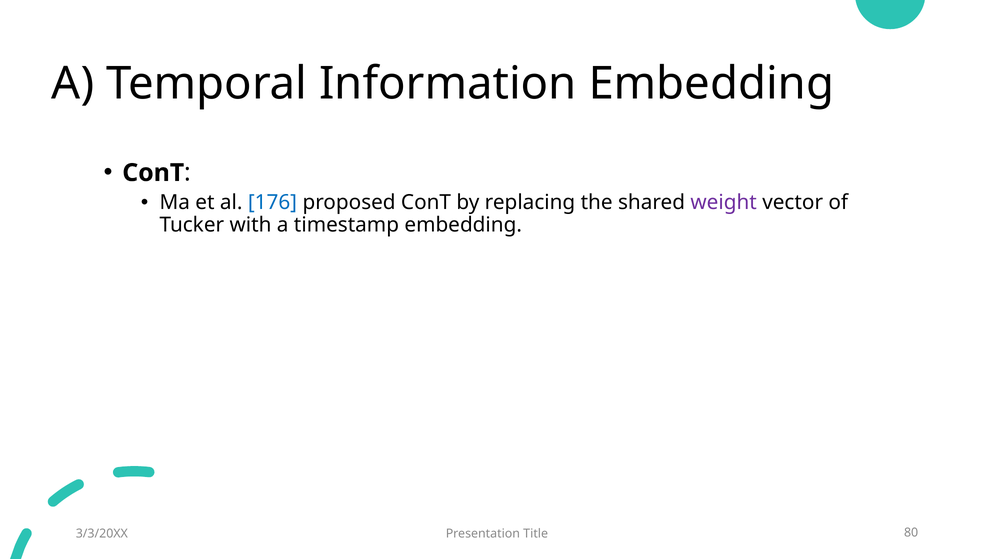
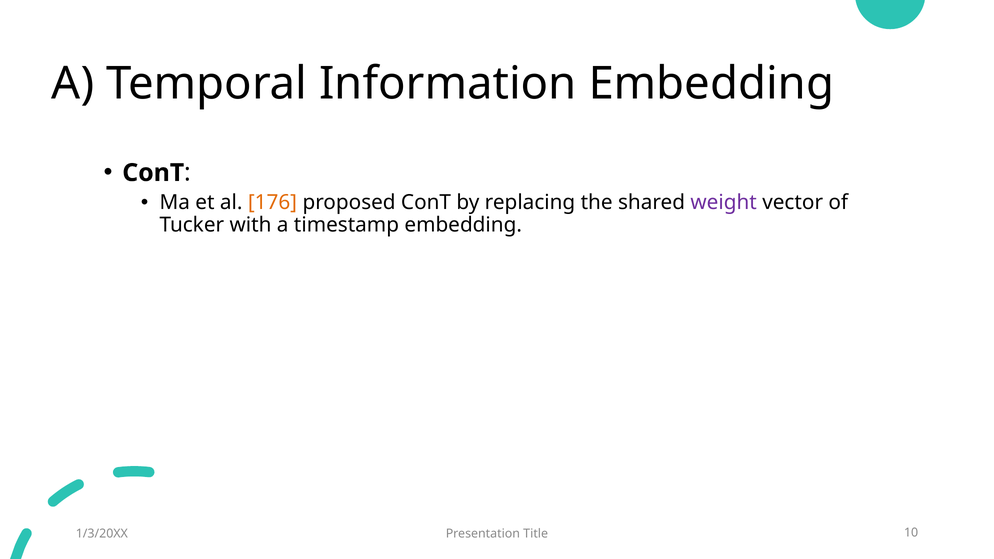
176 colour: blue -> orange (272, 203)
3/3/20XX: 3/3/20XX -> 1/3/20XX (102, 534)
80: 80 -> 10 (911, 533)
